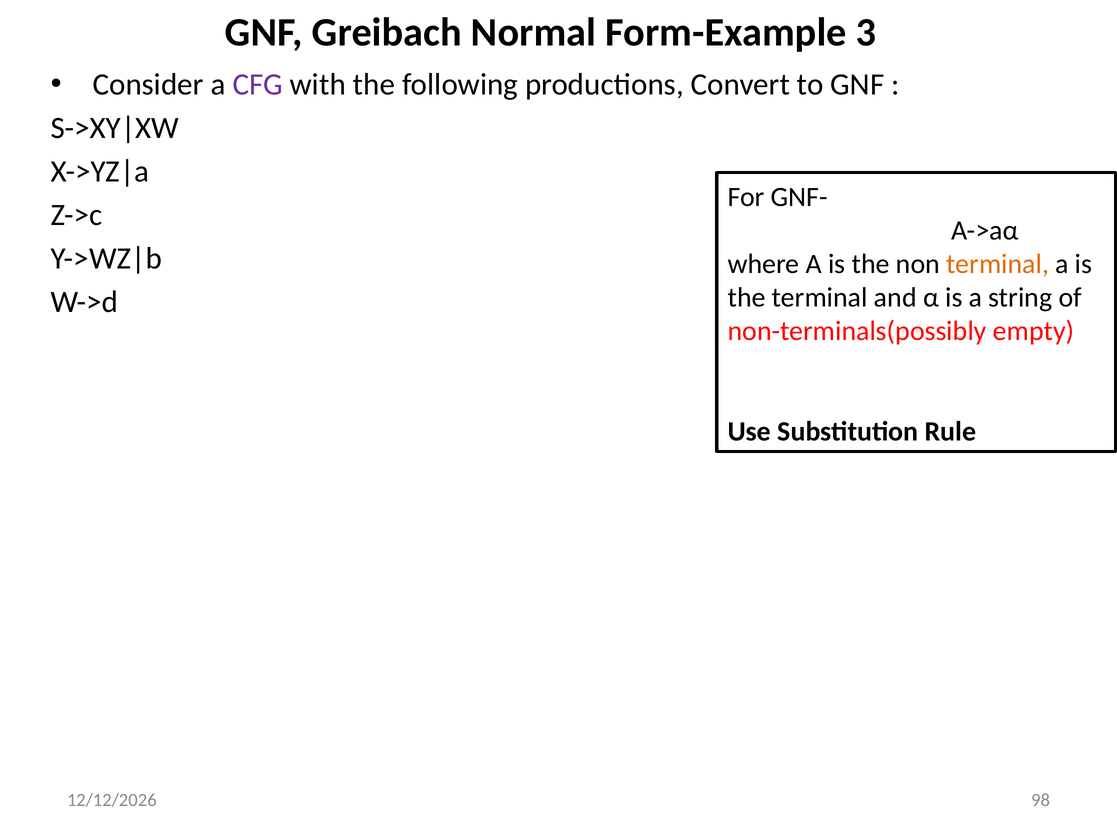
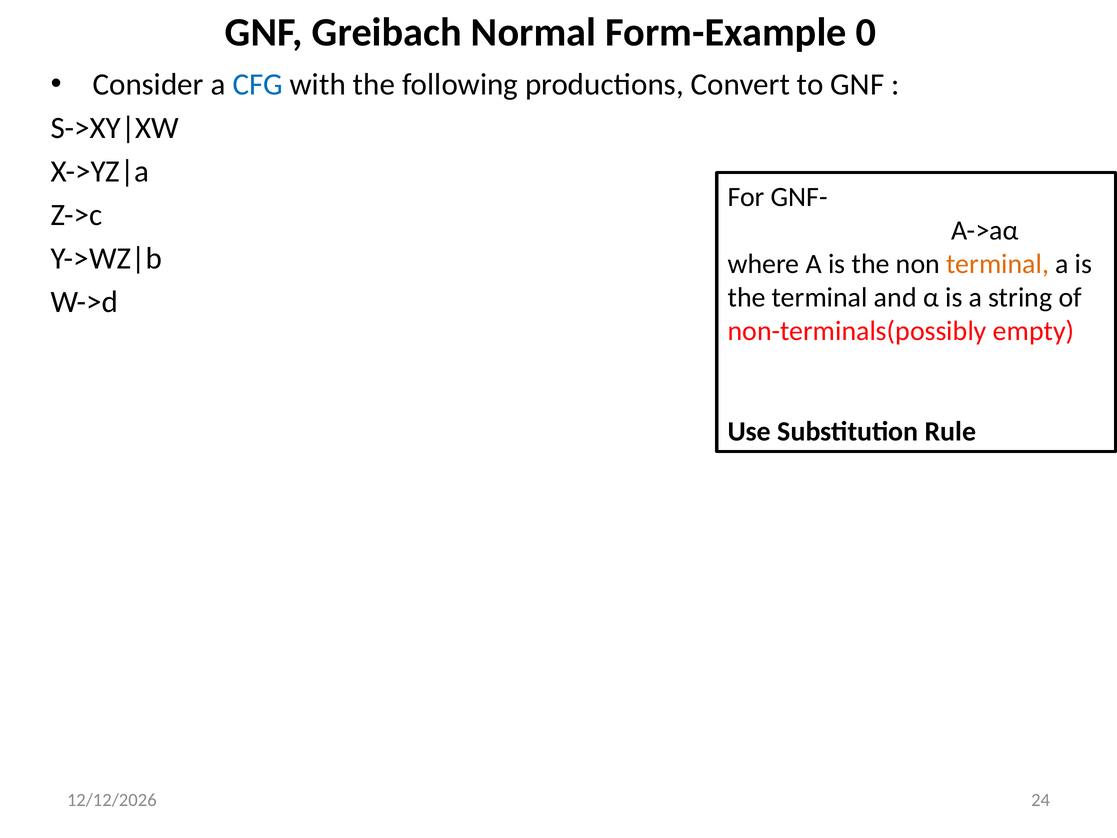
3: 3 -> 0 (866, 33)
CFG colour: purple -> blue (258, 85)
98: 98 -> 24 (1041, 800)
